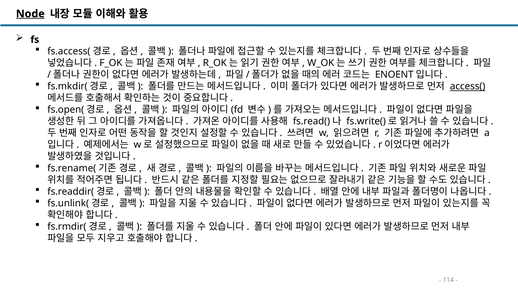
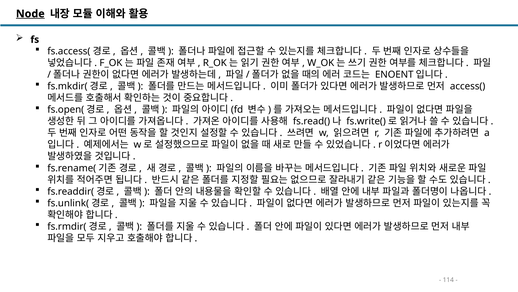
access( underline: present -> none (468, 86)
